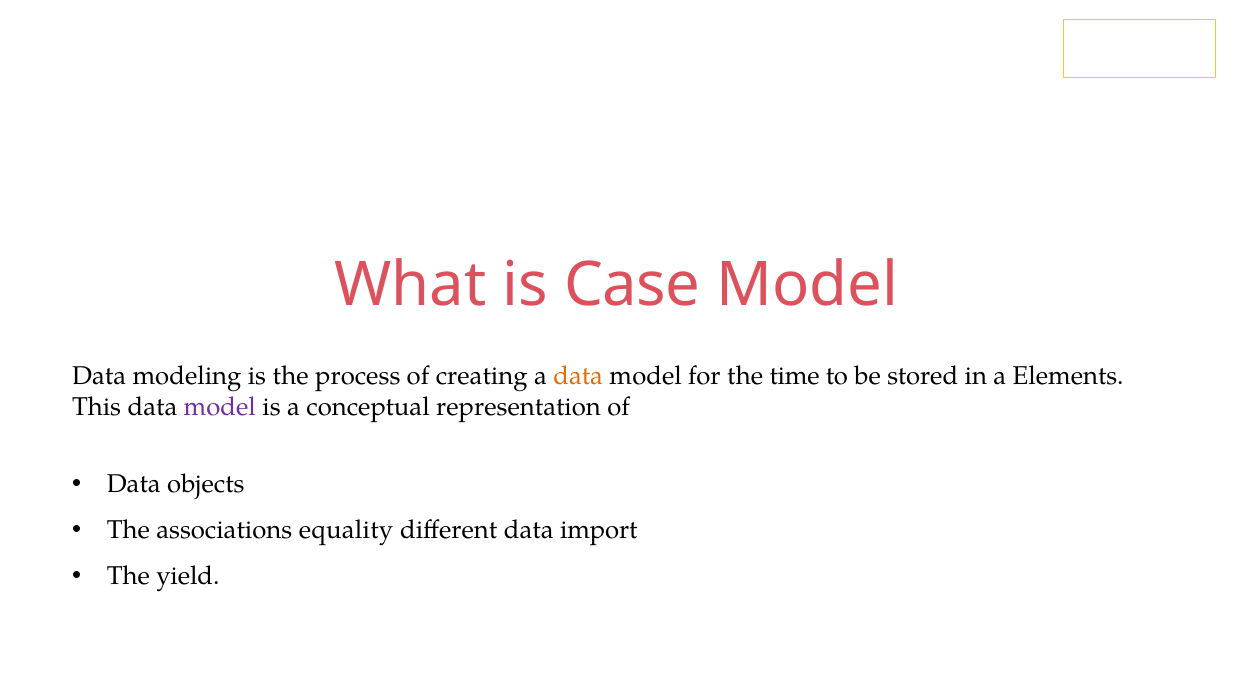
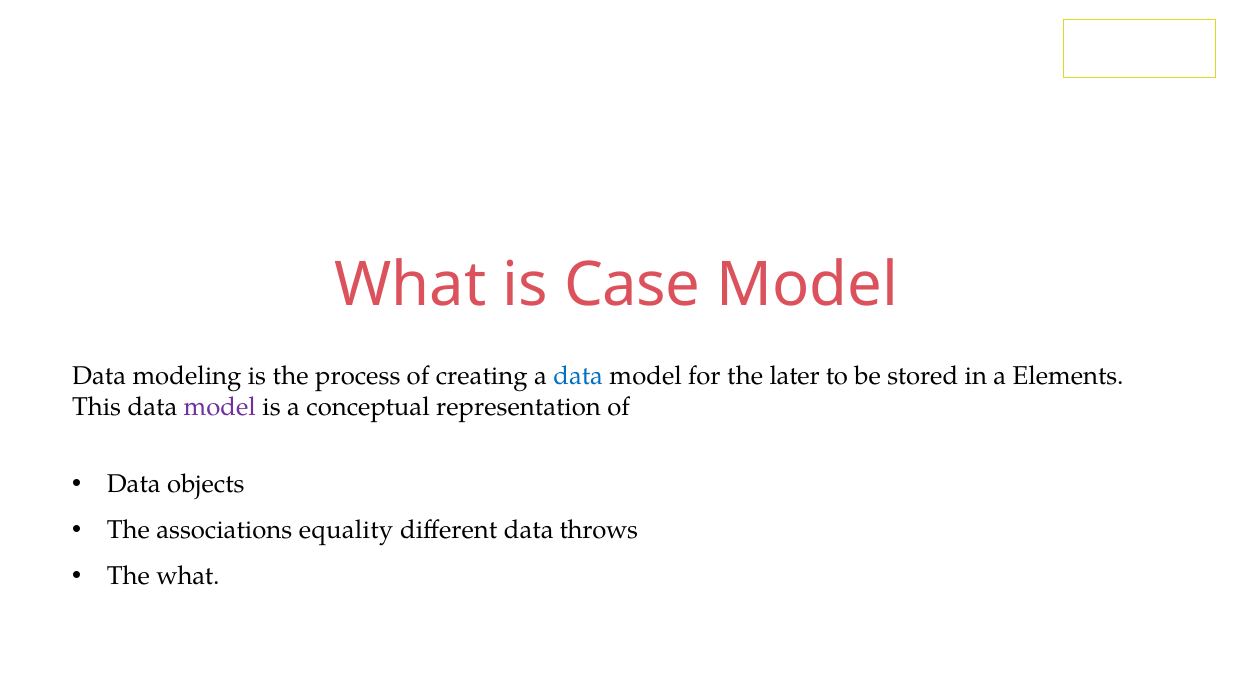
data colour: orange -> blue (578, 376)
time: time -> later (795, 376)
import: import -> throws (599, 530)
The yield: yield -> what (188, 576)
